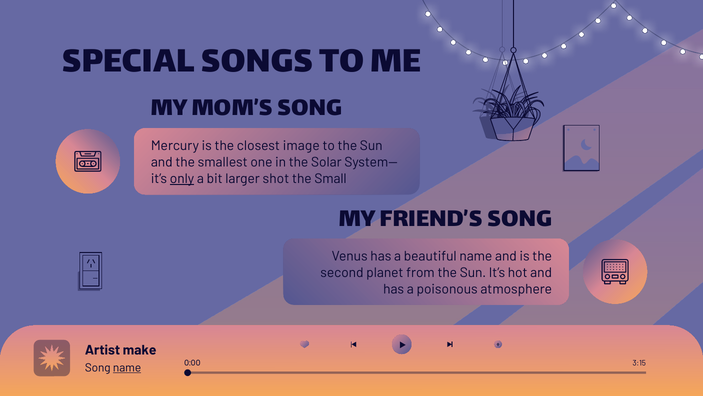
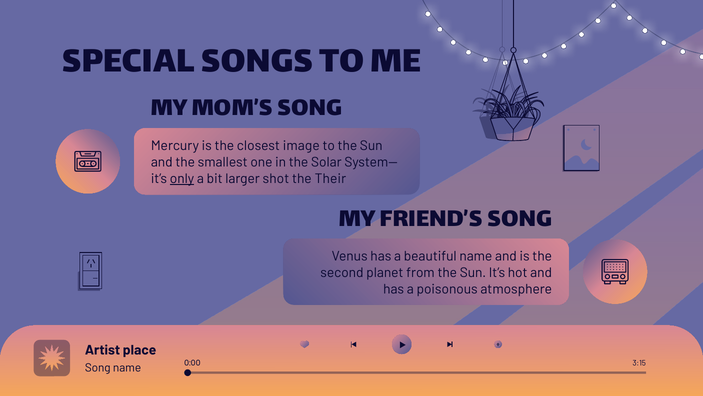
Small: Small -> Their (330, 178)
make: make -> place (140, 350)
name underline: present -> none (127, 367)
